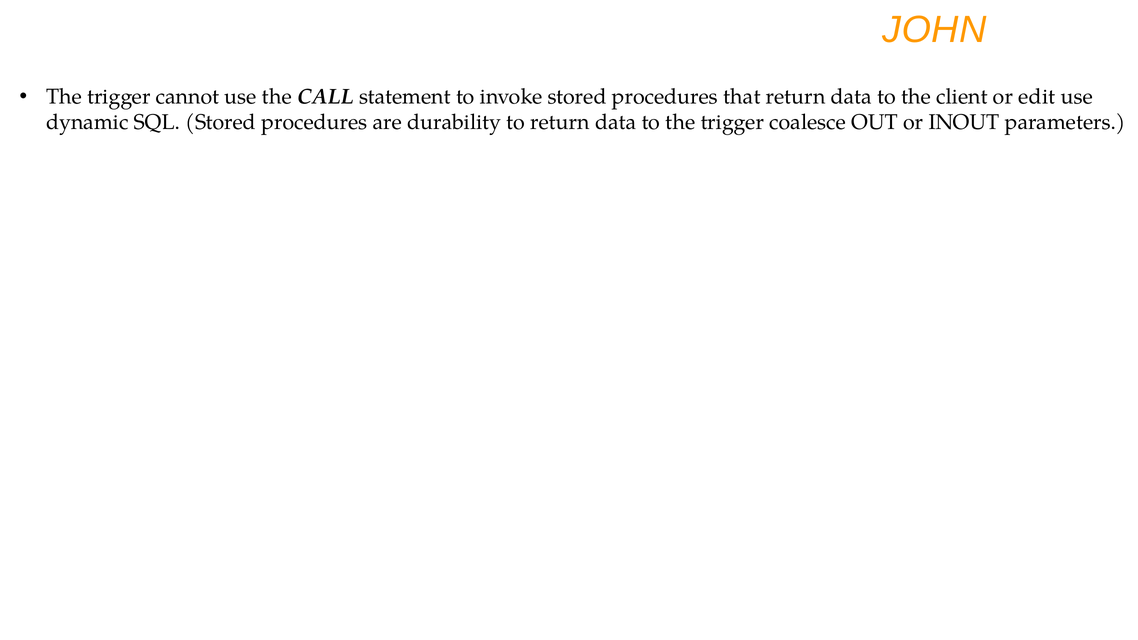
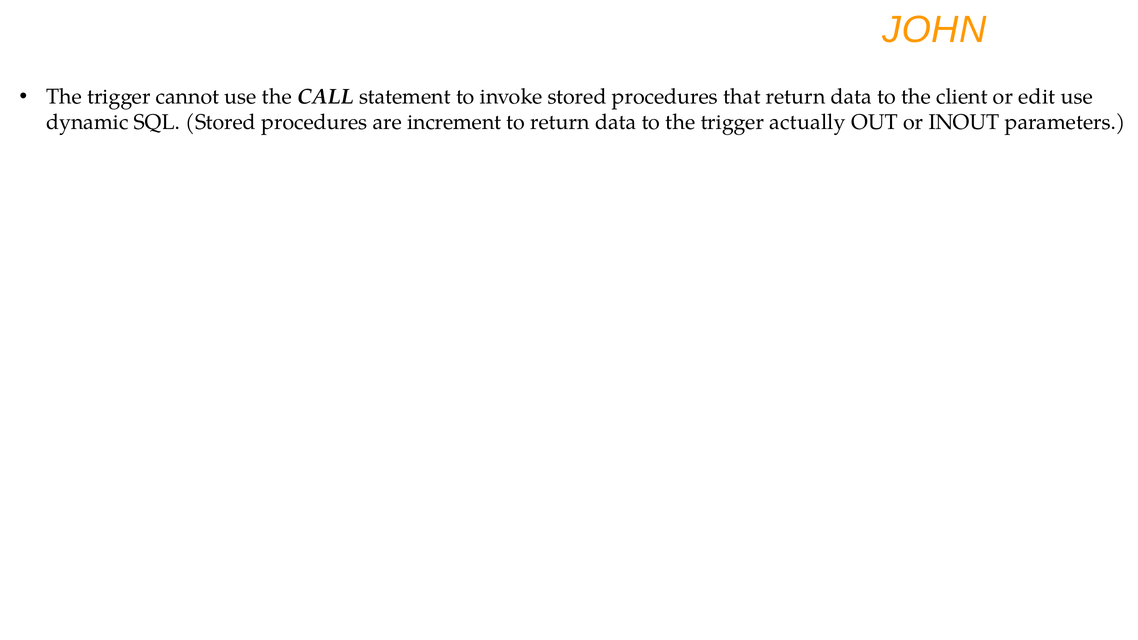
durability: durability -> increment (454, 122)
coalesce: coalesce -> actually (808, 122)
